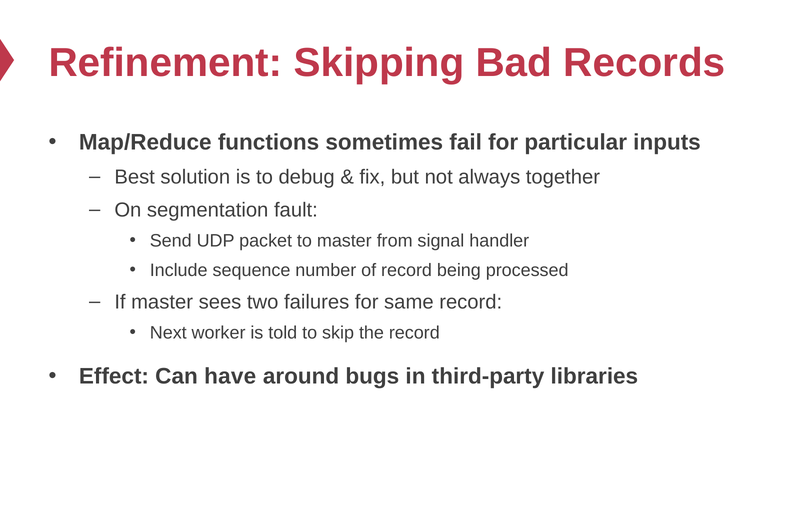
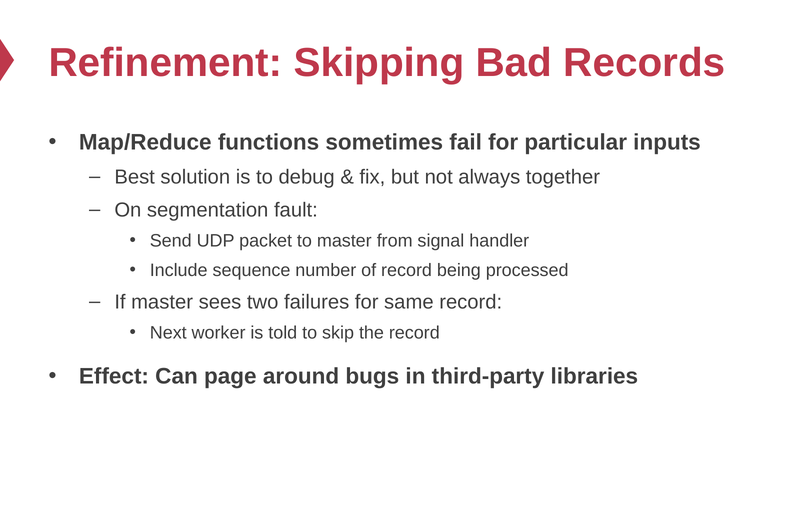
have: have -> page (230, 377)
